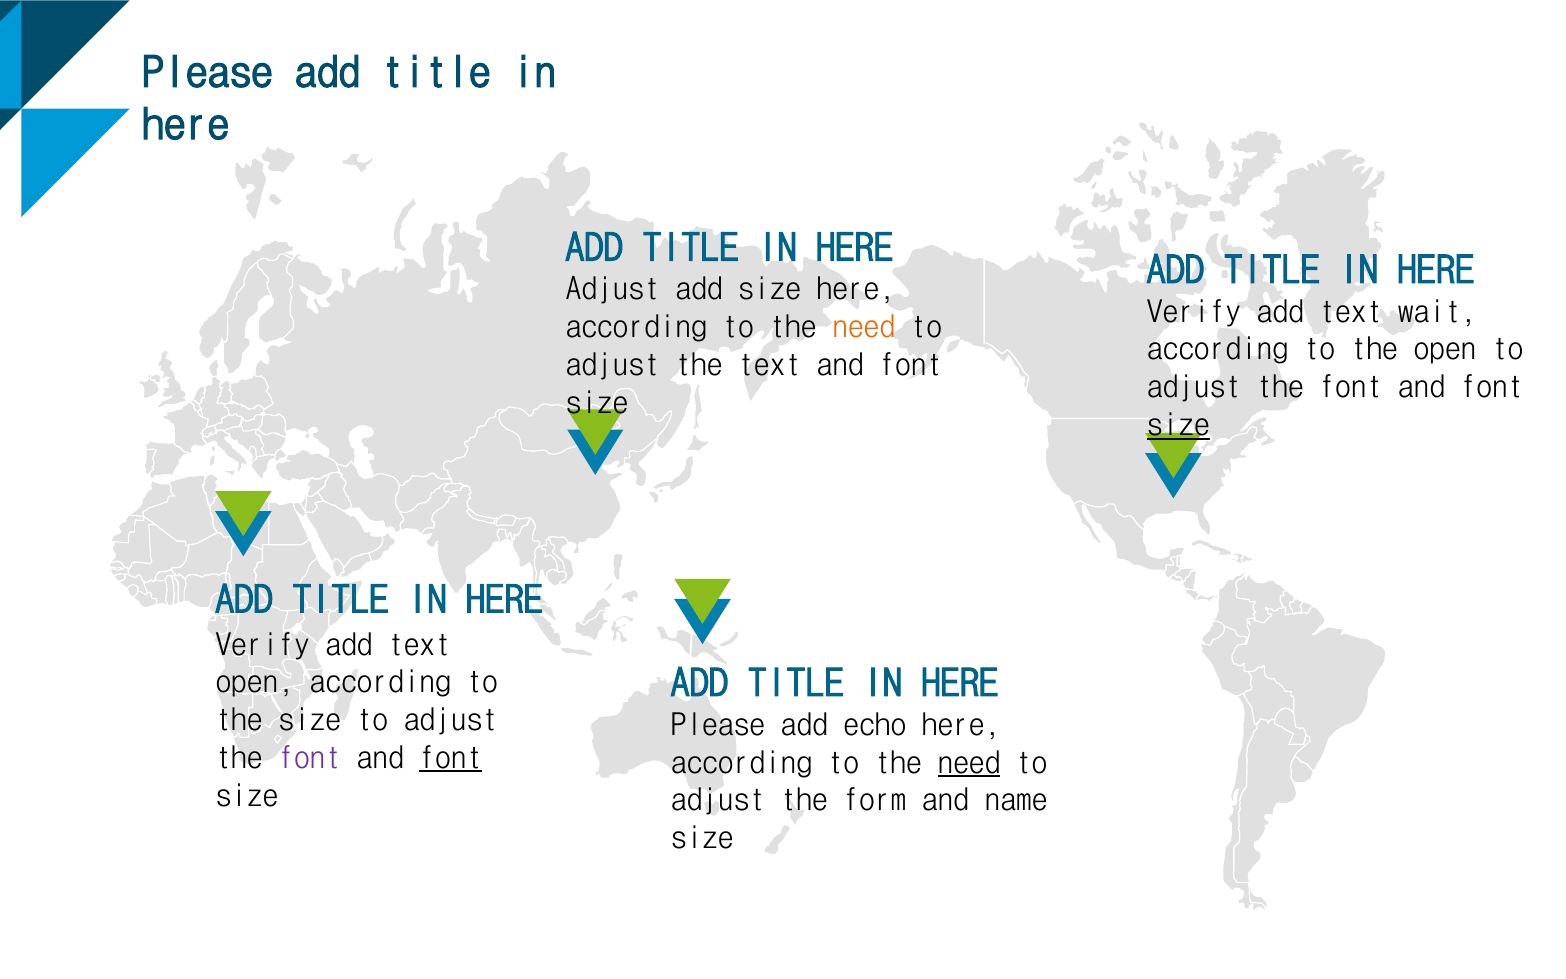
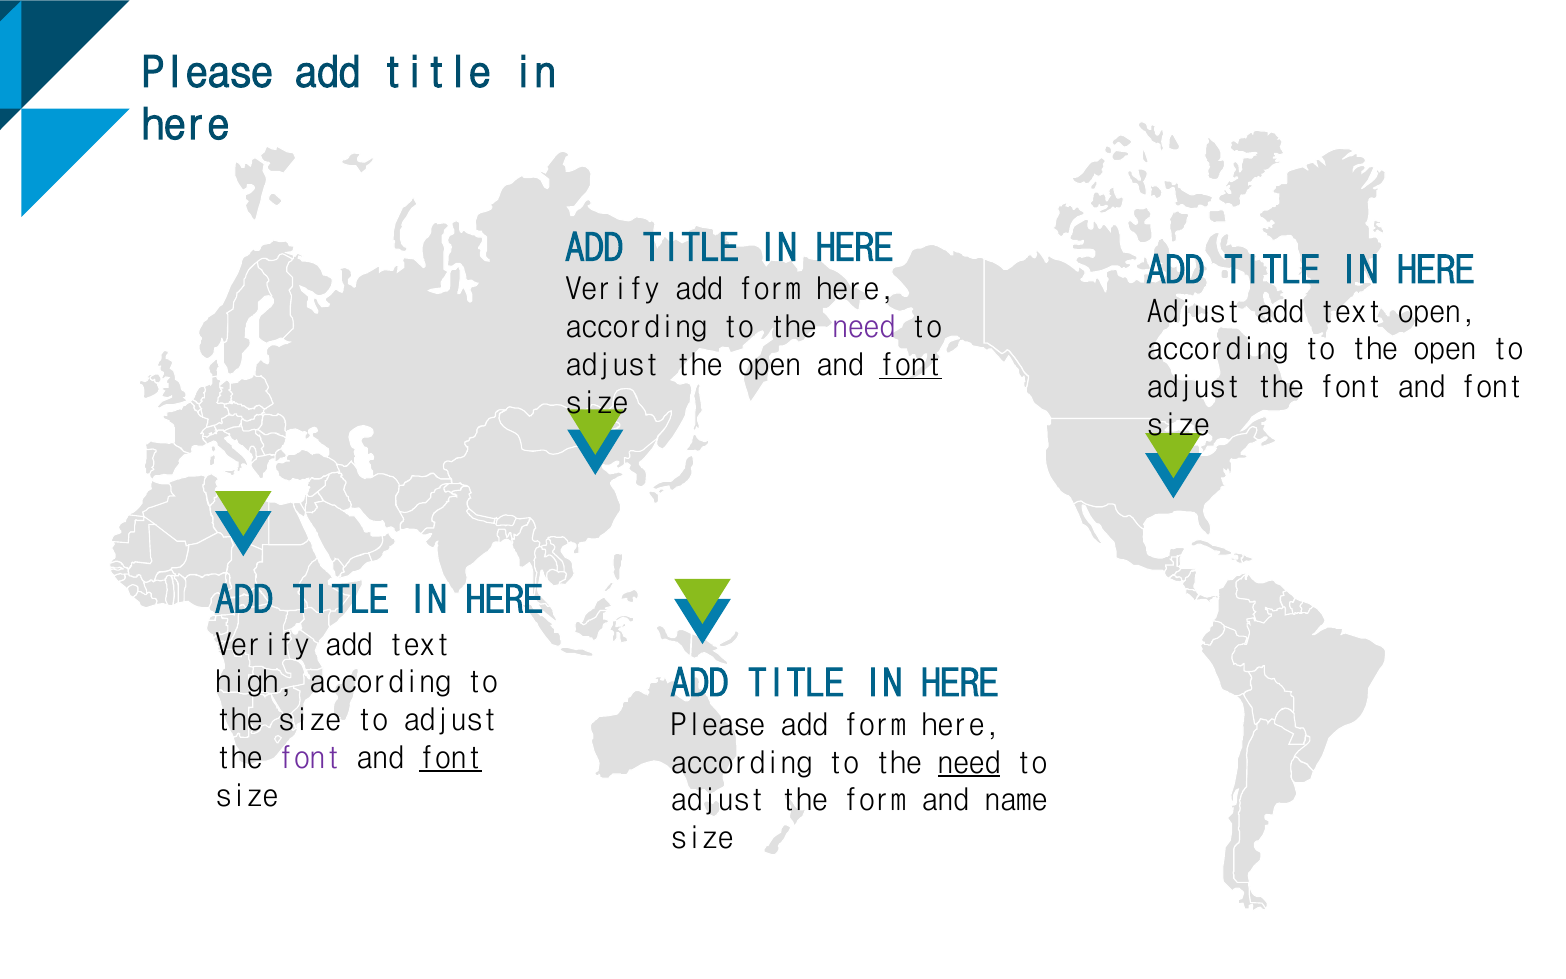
Adjust: Adjust -> Verify (613, 289)
size: size -> form (770, 289)
Verify: Verify -> Adjust (1194, 312)
text wait: wait -> open (1437, 312)
need colour: orange -> purple (864, 327)
adjust the text: text -> open (770, 365)
font underline: none -> present (911, 365)
size underline: present -> none (1178, 425)
open: open -> high (255, 682)
Please add echo: echo -> form (875, 725)
